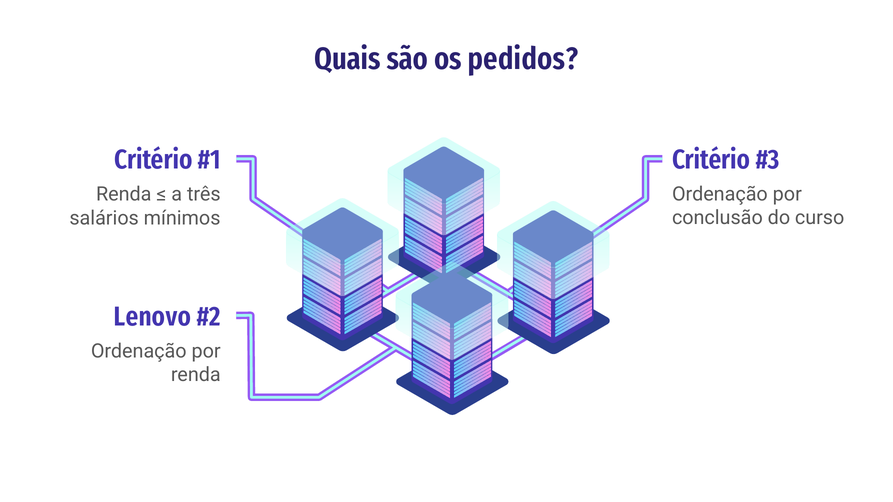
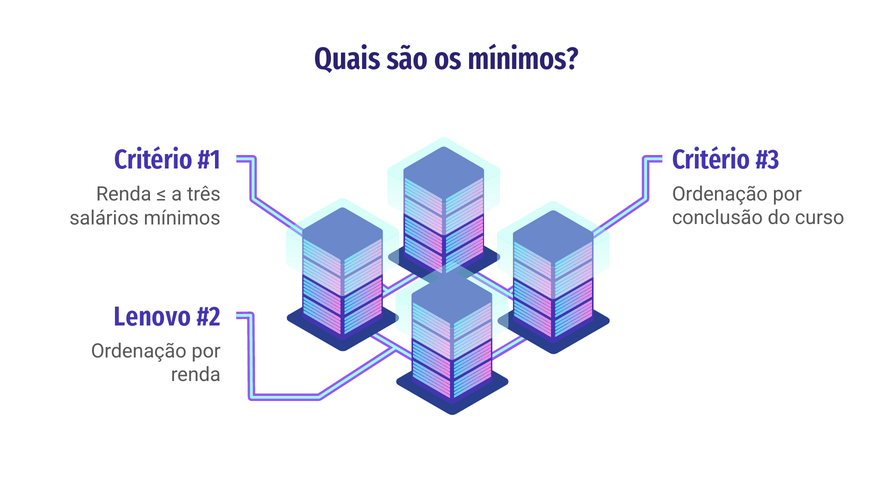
os pedidos: pedidos -> mínimos (523, 59)
